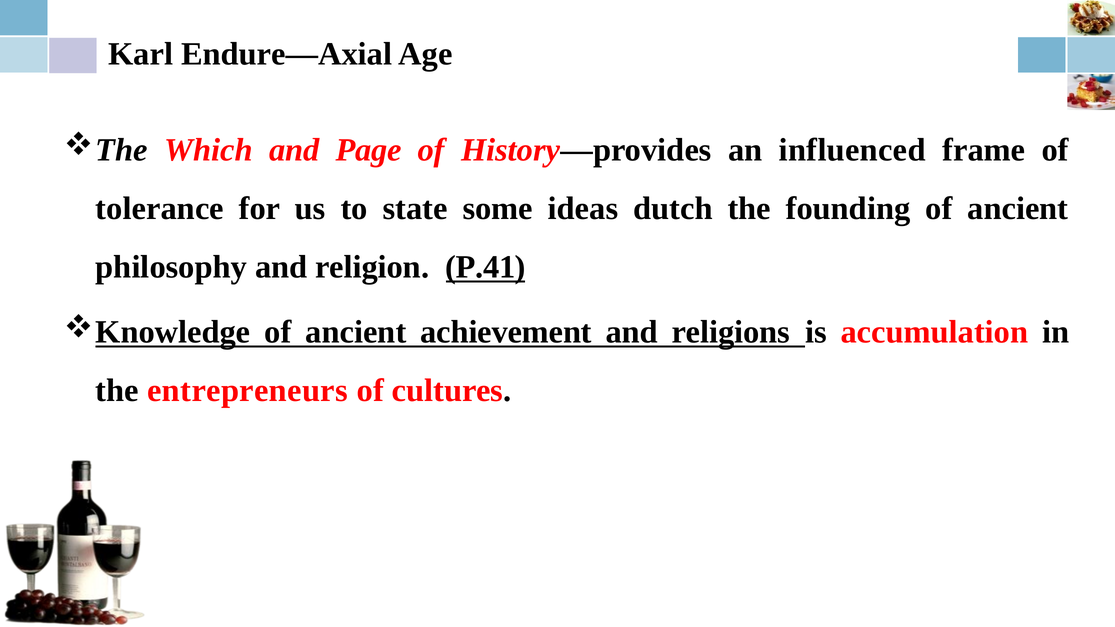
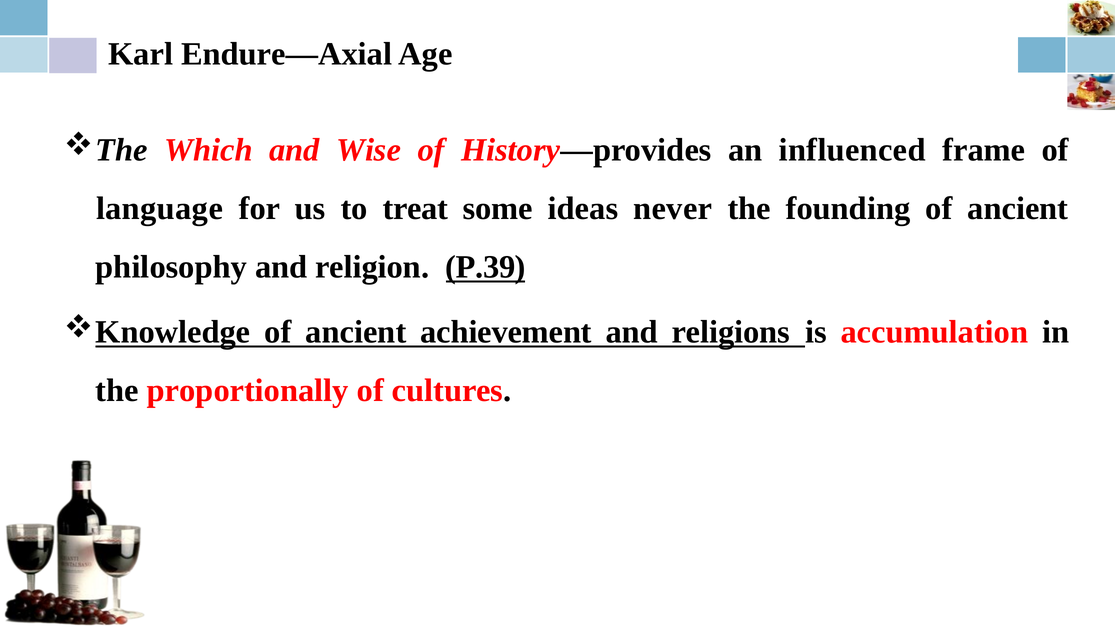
Page: Page -> Wise (369, 150)
tolerance: tolerance -> language (160, 209)
state: state -> treat (415, 209)
dutch: dutch -> never (673, 209)
P.41: P.41 -> P.39 (486, 267)
entrepreneurs: entrepreneurs -> proportionally (248, 391)
